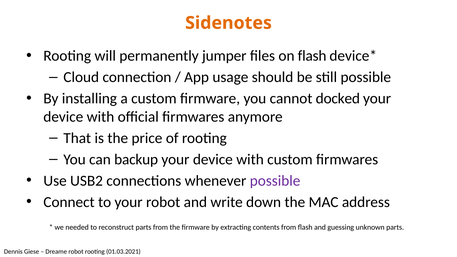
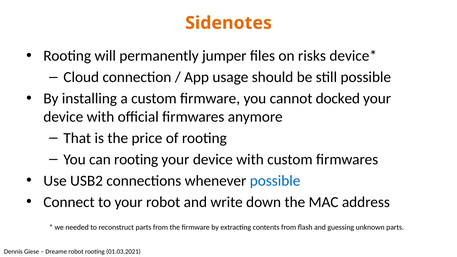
on flash: flash -> risks (312, 56)
can backup: backup -> rooting (136, 159)
possible colour: purple -> blue (275, 181)
